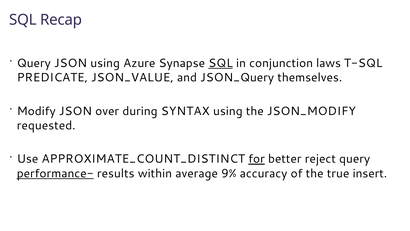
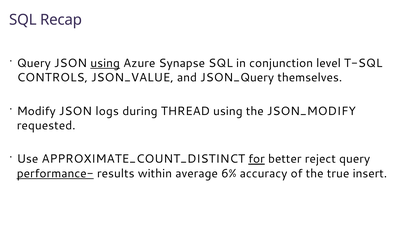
using underline: none -> present (105, 63)
SQL underline: present -> none (221, 63)
laws: laws -> level (329, 63)
PREDICATE: PREDICATE -> CONTROLS (52, 77)
over: over -> logs (107, 111)
SYNTAX: SYNTAX -> THREAD (185, 111)
9%: 9% -> 6% (229, 173)
